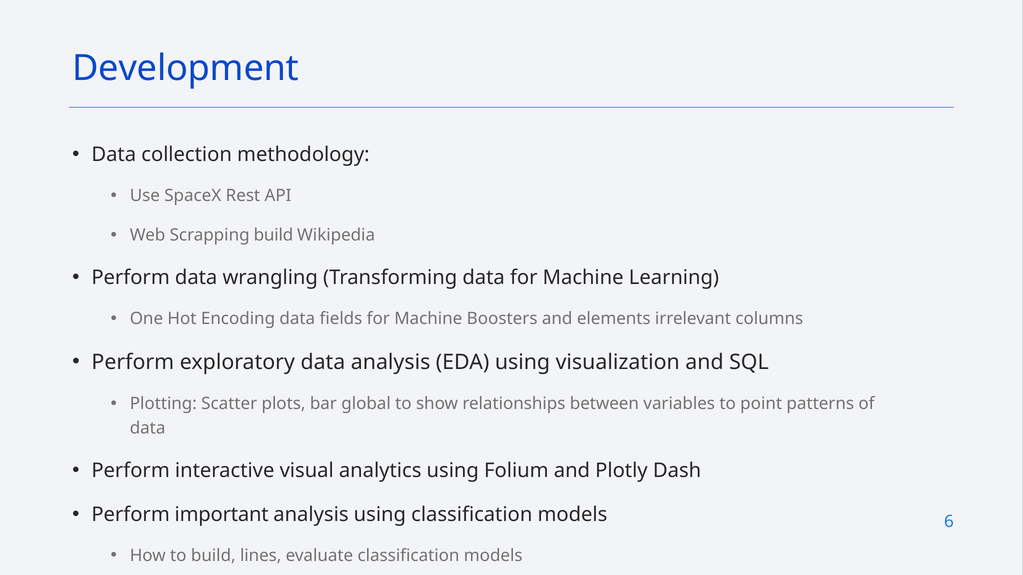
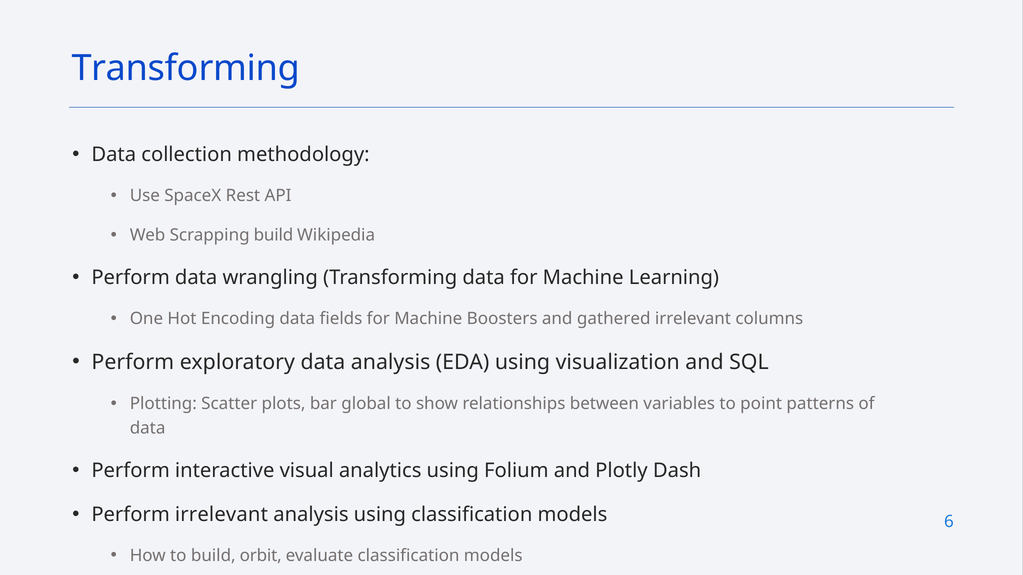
Development: Development -> Transforming (186, 68)
elements: elements -> gathered (614, 319)
Perform important: important -> irrelevant (221, 515)
lines: lines -> orbit (261, 556)
